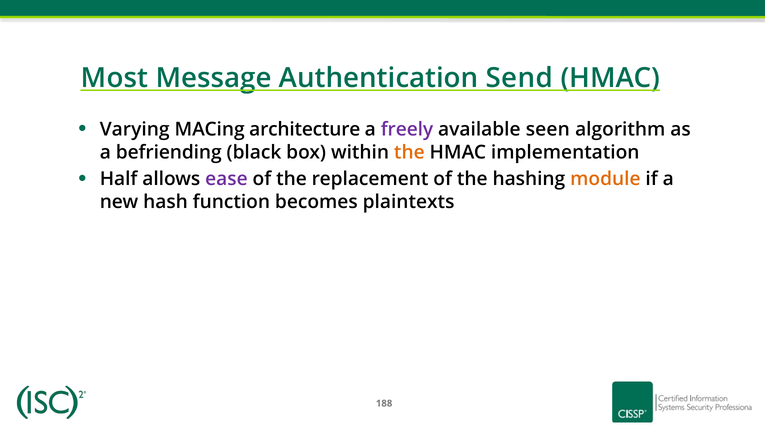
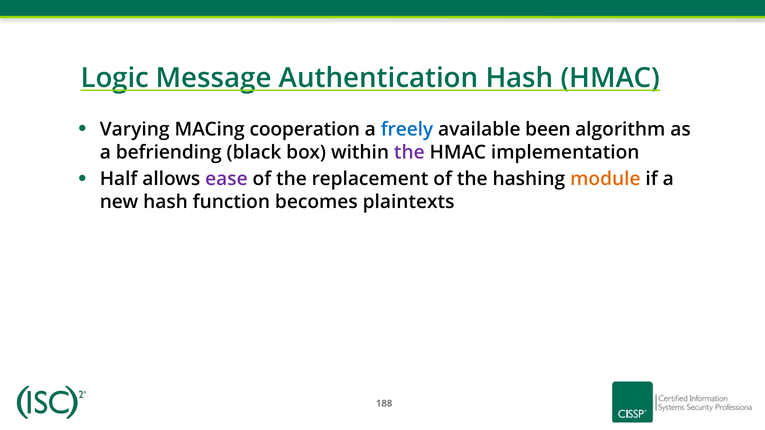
Most: Most -> Logic (115, 78)
Authentication Send: Send -> Hash (520, 78)
architecture: architecture -> cooperation (305, 129)
freely colour: purple -> blue (407, 129)
seen: seen -> been (548, 129)
the colour: orange -> purple (409, 152)
